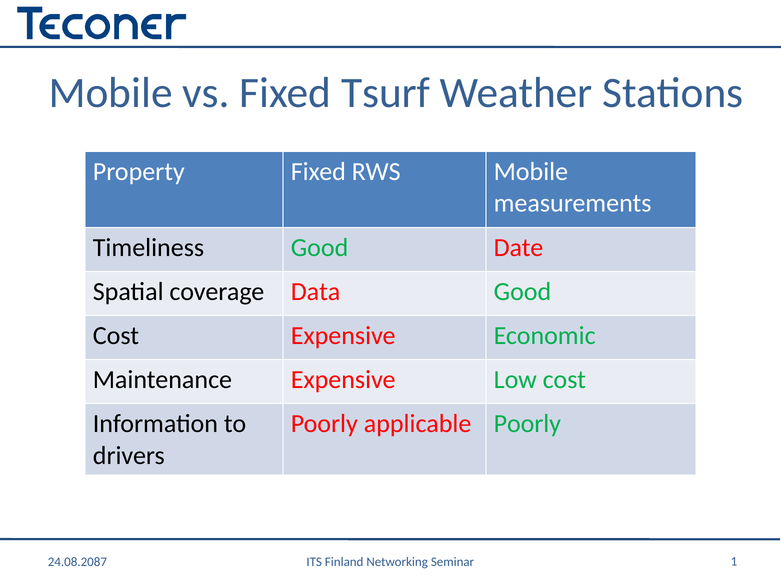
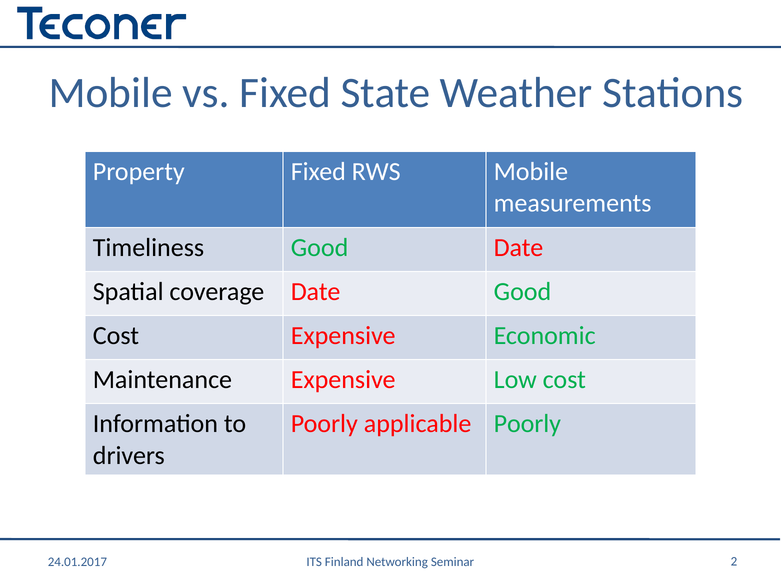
Tsurf: Tsurf -> State (386, 93)
coverage Data: Data -> Date (316, 291)
24.08.2087: 24.08.2087 -> 24.01.2017 (77, 562)
1: 1 -> 2 (734, 561)
